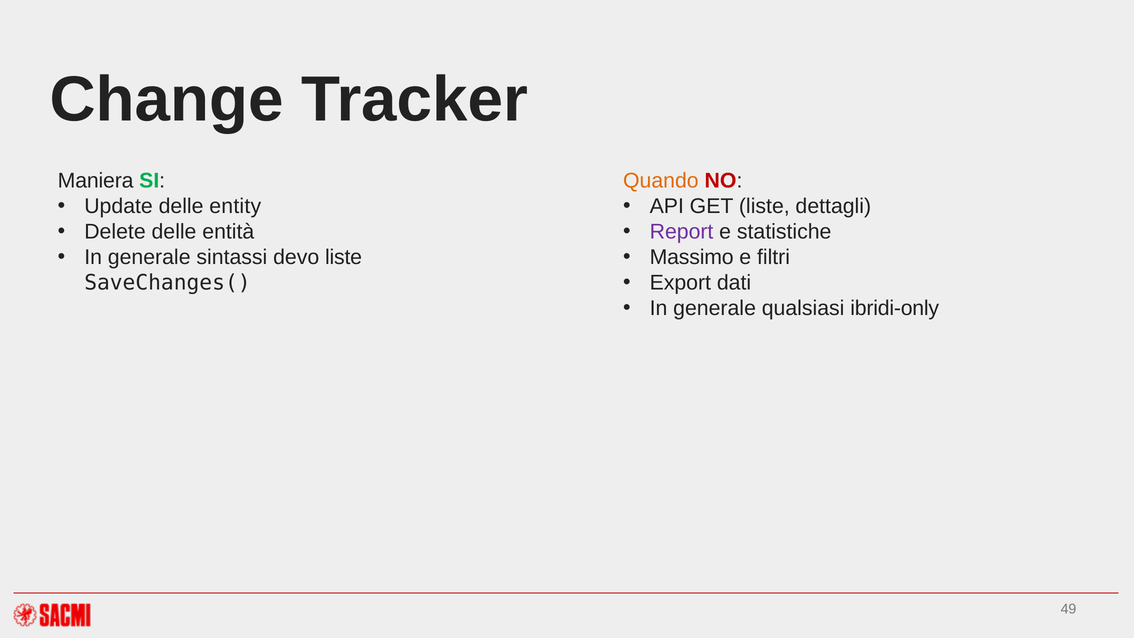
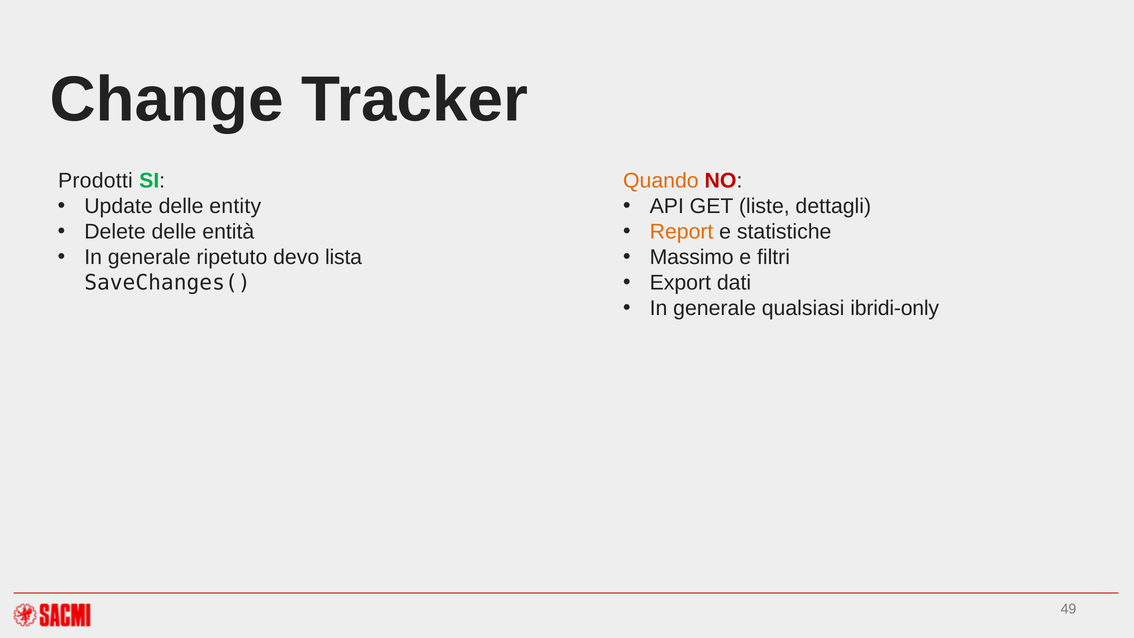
Maniera: Maniera -> Prodotti (95, 181)
Report colour: purple -> orange (682, 232)
sintassi: sintassi -> ripetuto (232, 257)
devo liste: liste -> lista (344, 257)
